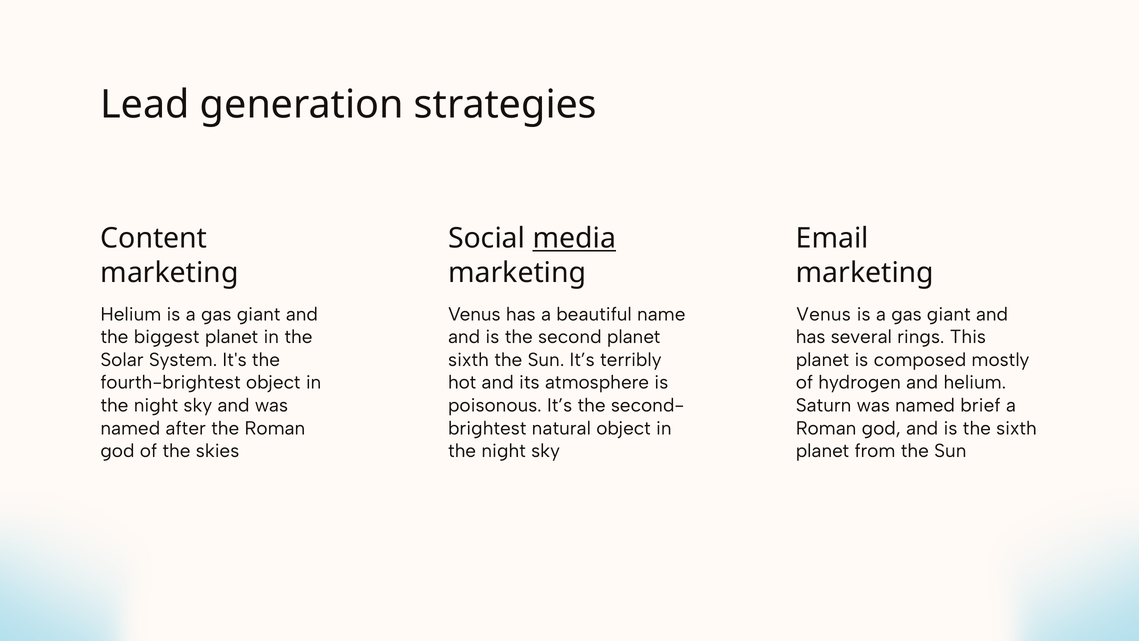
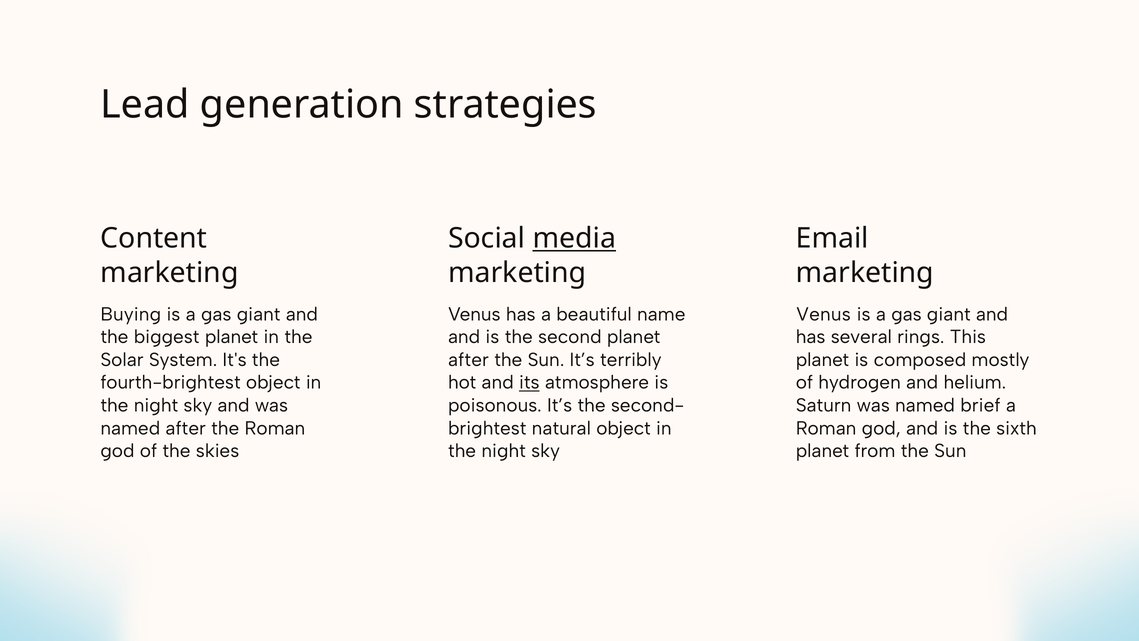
Helium: Helium -> Buying (131, 314)
sixth: sixth -> after (468, 360)
its underline: none -> present (529, 383)
